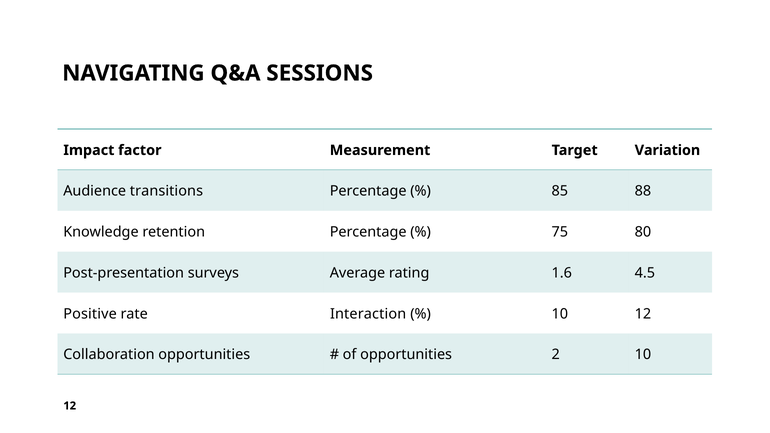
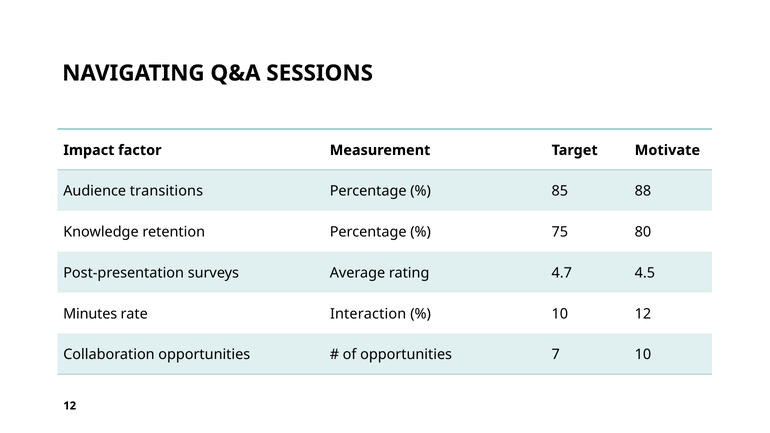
Variation: Variation -> Motivate (667, 150)
1.6: 1.6 -> 4.7 (562, 273)
Positive: Positive -> Minutes (90, 314)
2: 2 -> 7 (556, 355)
